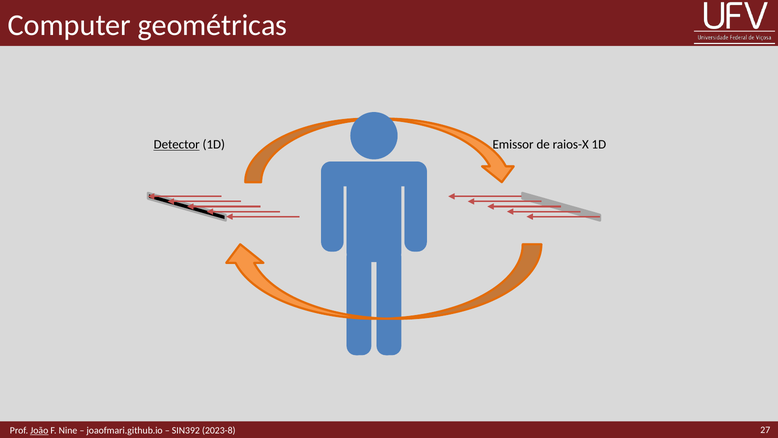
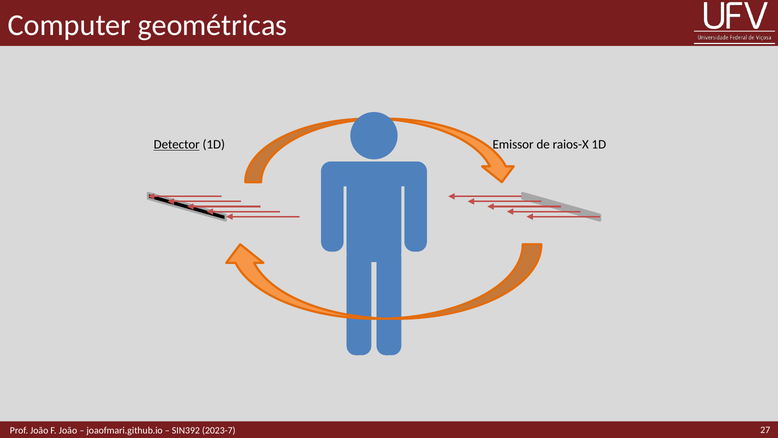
João underline: present -> none (39, 430)
F Nine: Nine -> João (68, 430)
2023-8: 2023-8 -> 2023-7 (219, 430)
